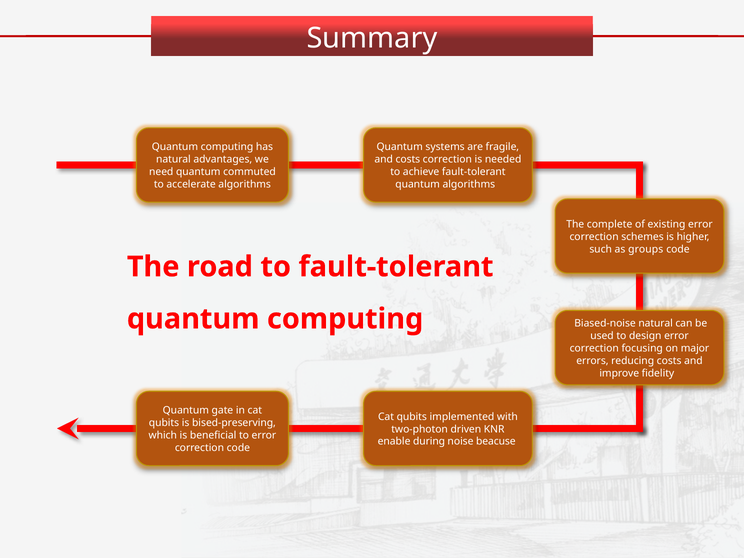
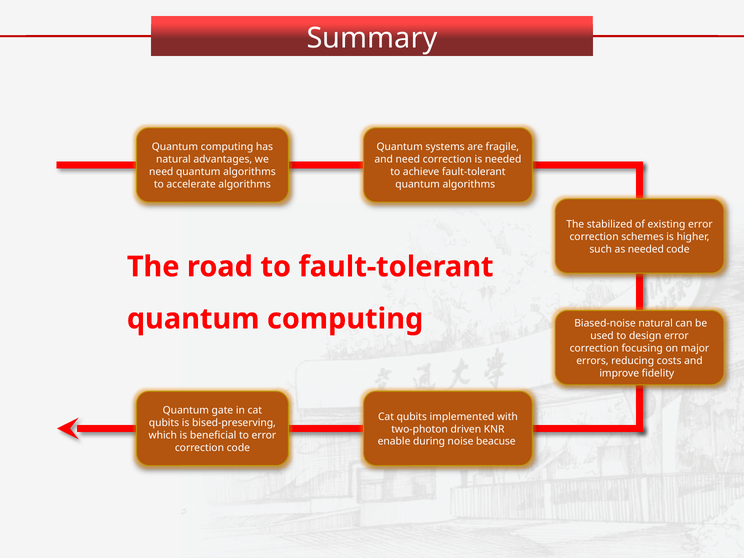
and costs: costs -> need (408, 159)
need quantum commuted: commuted -> algorithms (249, 172)
complete: complete -> stabilized (610, 224)
as groups: groups -> needed (646, 249)
